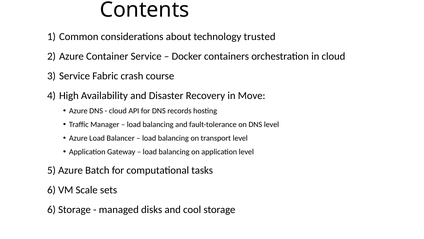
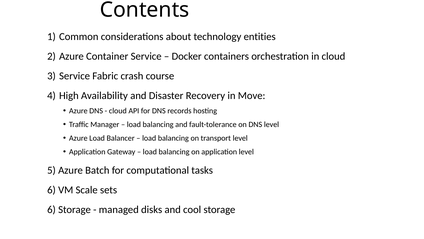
trusted: trusted -> entities (260, 37)
